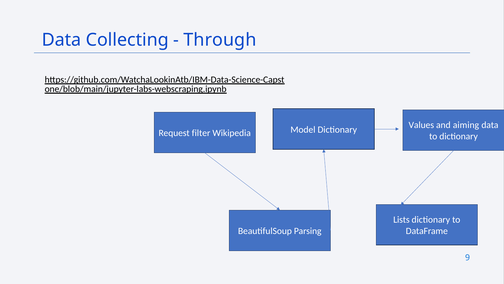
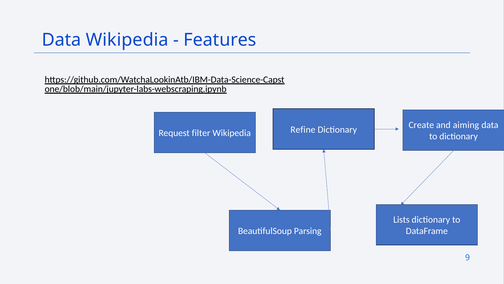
Data Collecting: Collecting -> Wikipedia (127, 40)
Through: Through -> Features (220, 40)
Model: Model -> Refine (303, 129)
Values: Values -> Create (421, 125)
